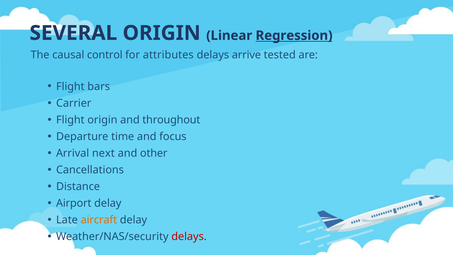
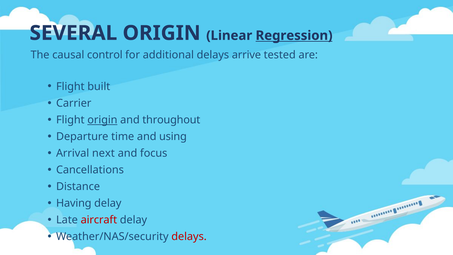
attributes: attributes -> additional (168, 55)
bars: bars -> built (99, 87)
origin underline: none -> present (102, 120)
focus: focus -> using (173, 137)
other: other -> focus (154, 153)
Airport: Airport -> Having (74, 203)
aircraft colour: orange -> red (99, 220)
